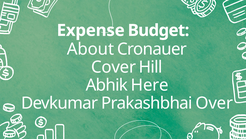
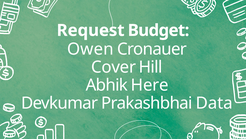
Expense: Expense -> Request (91, 30)
About: About -> Owen (90, 49)
Over: Over -> Data (214, 103)
